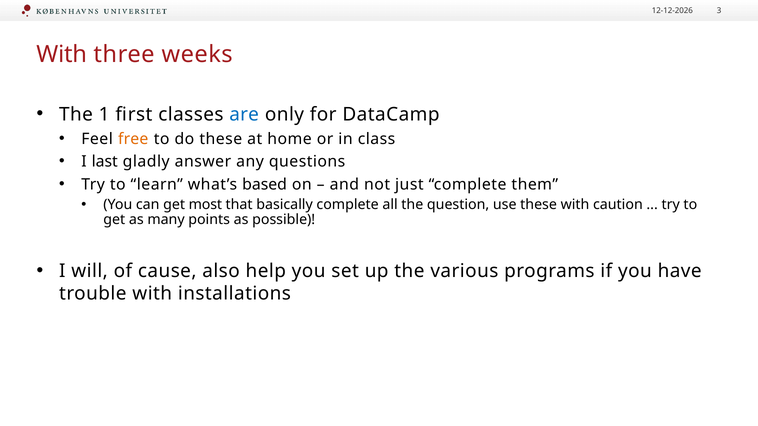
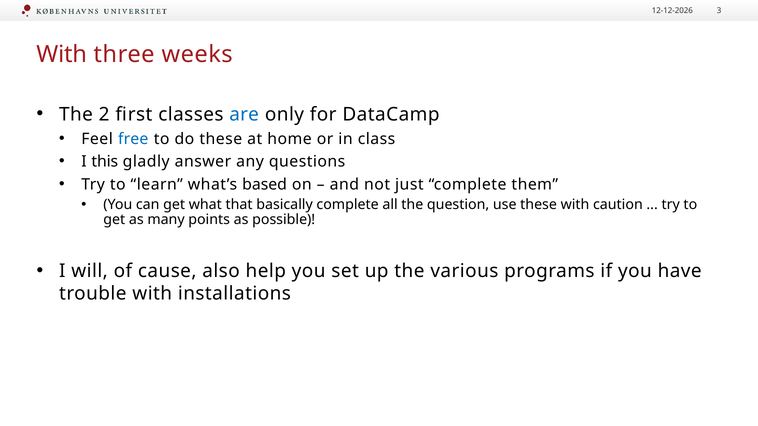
1: 1 -> 2 (104, 114)
free colour: orange -> blue (133, 139)
last: last -> this (105, 162)
most: most -> what (205, 205)
